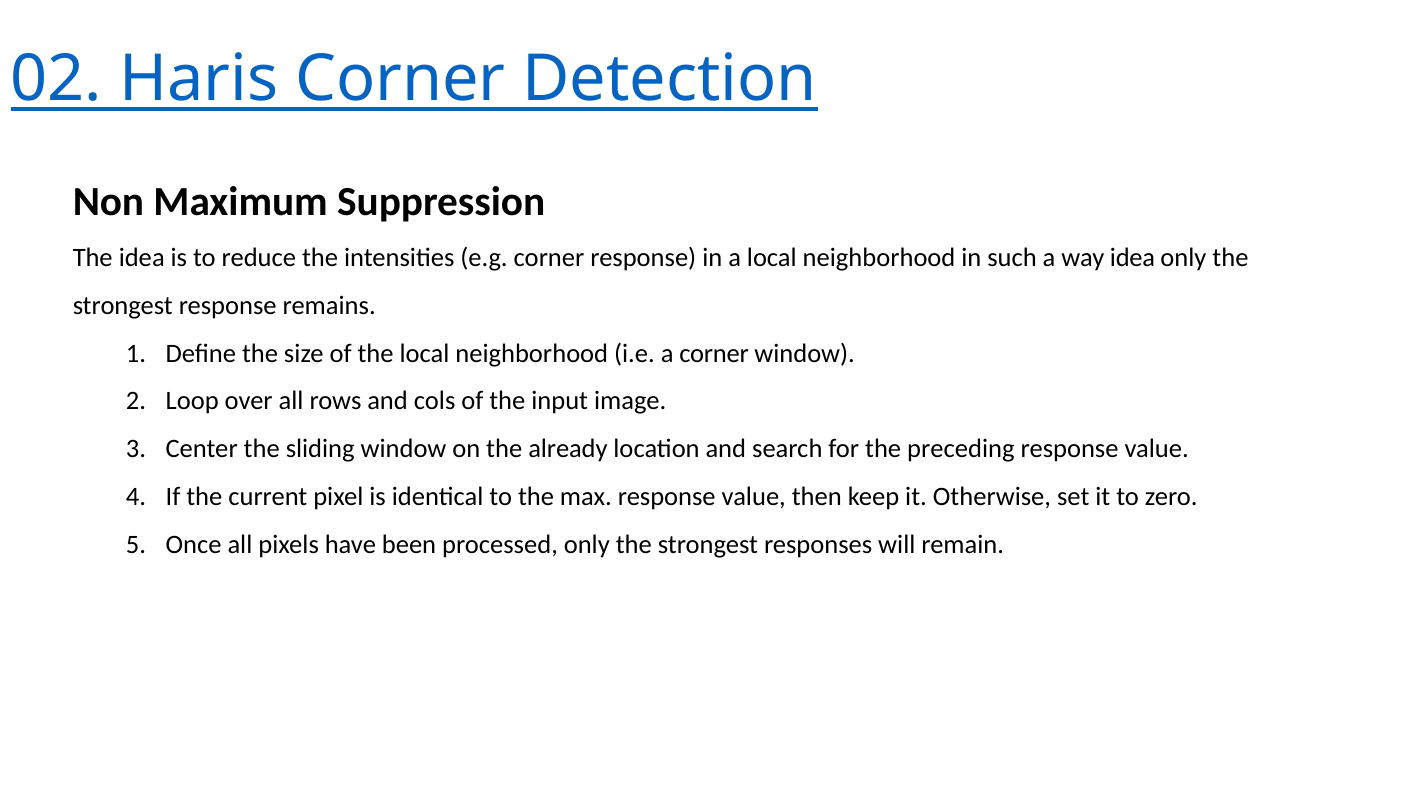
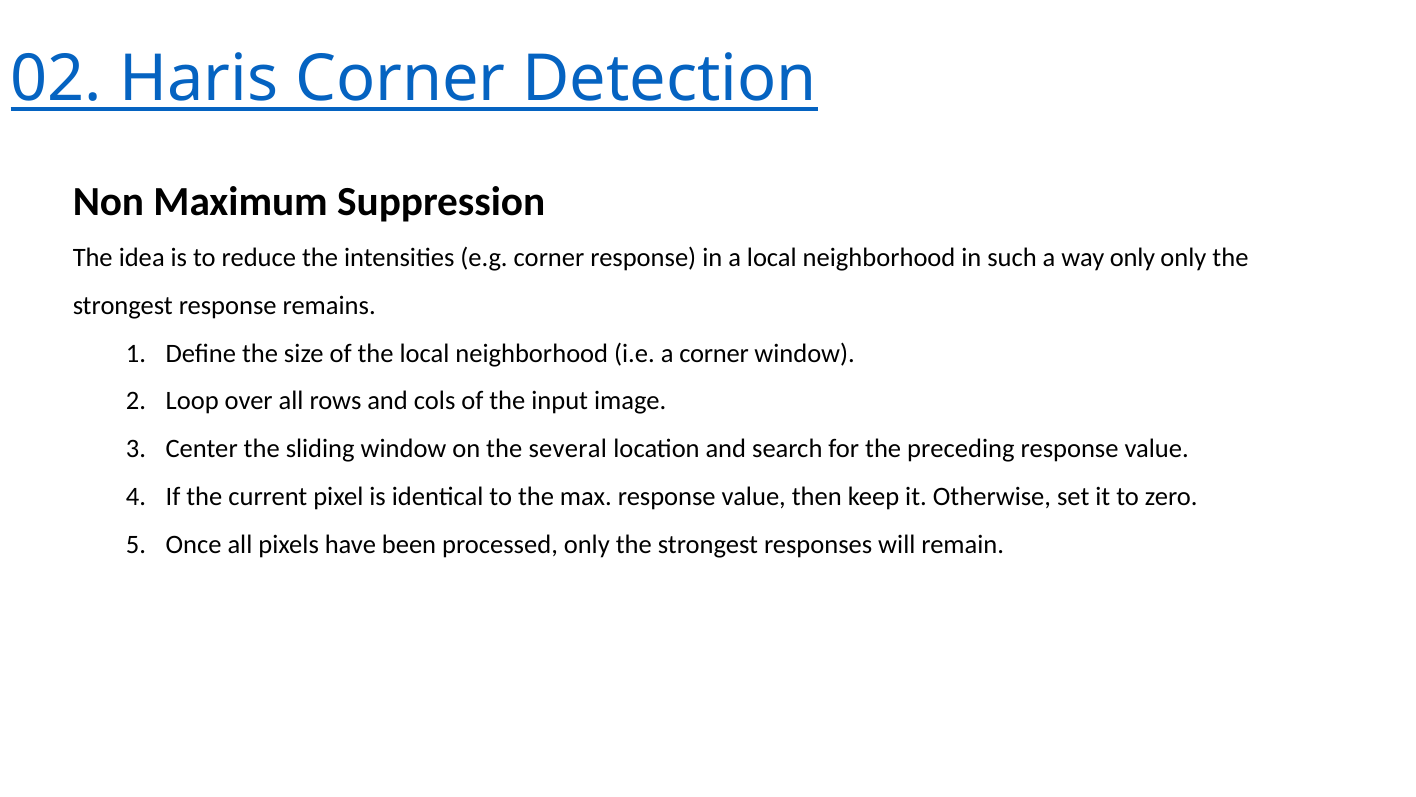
way idea: idea -> only (1133, 257)
already: already -> several (568, 449)
